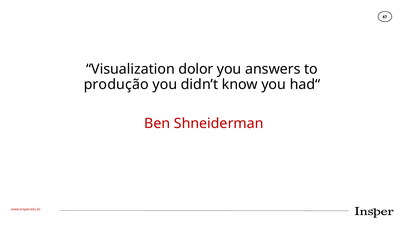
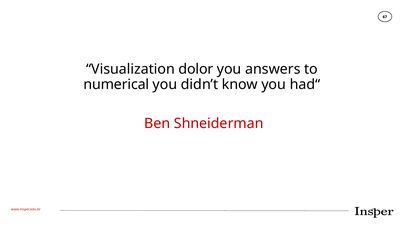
produção: produção -> numerical (116, 85)
